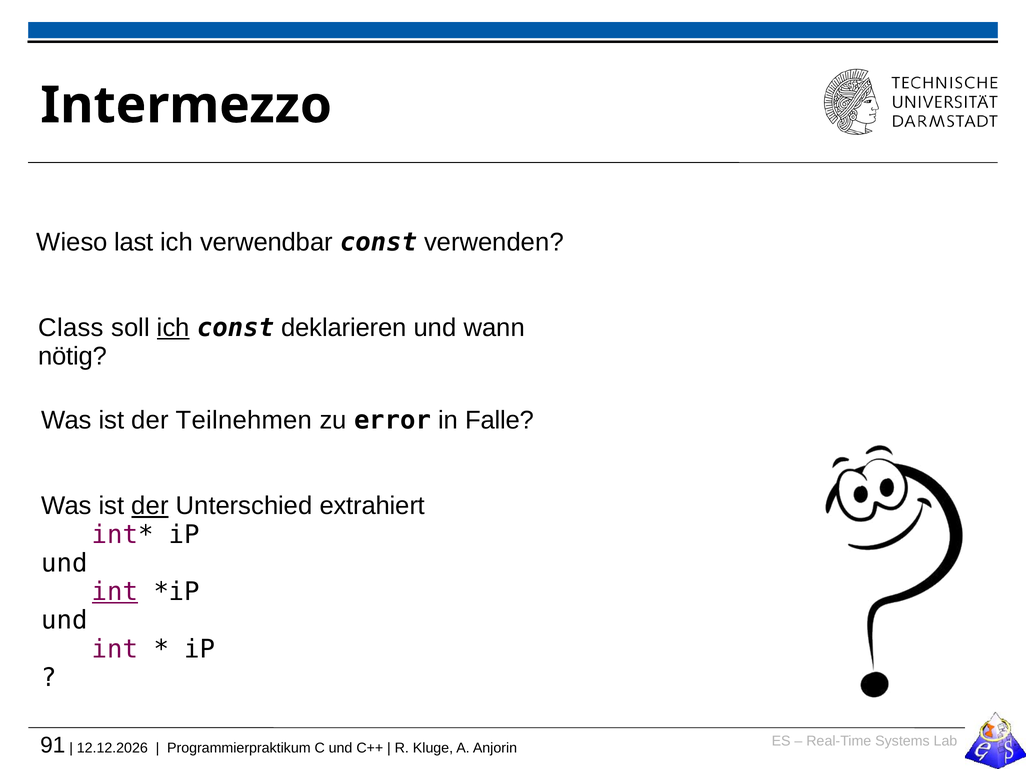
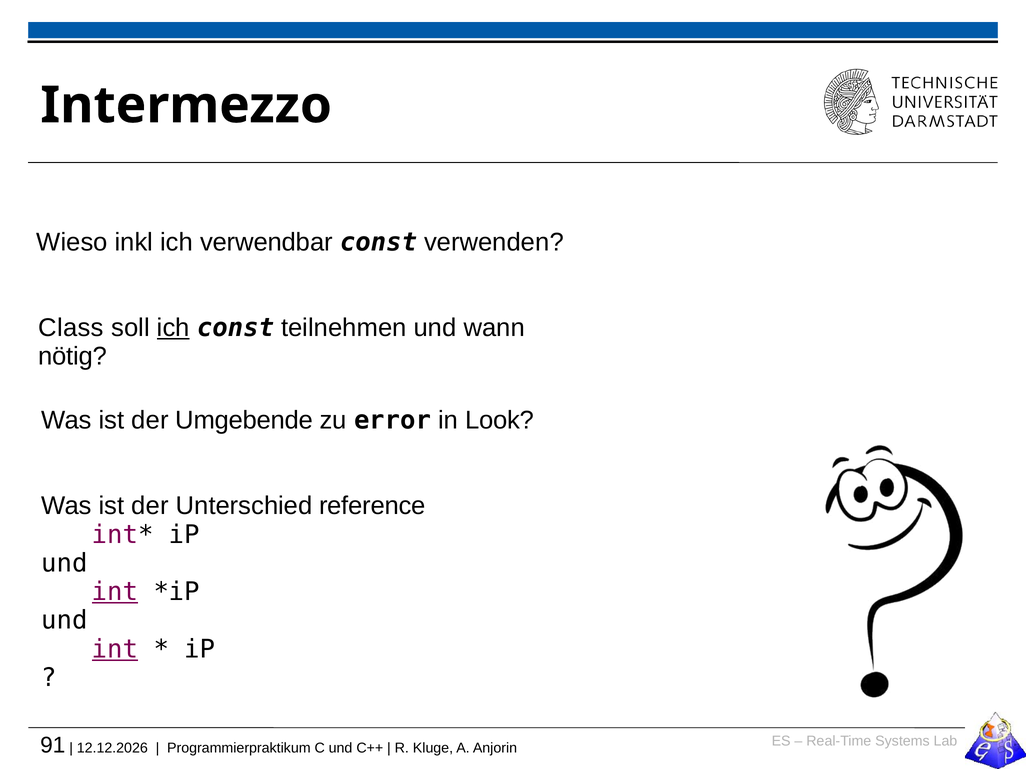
last: last -> inkl (134, 243)
deklarieren: deklarieren -> teilnehmen (344, 328)
Teilnehmen: Teilnehmen -> Umgebende (244, 420)
Falle: Falle -> Look (500, 420)
der underline: present -> none (150, 506)
extrahiert: extrahiert -> reference (372, 506)
int underline: none -> present (115, 650)
